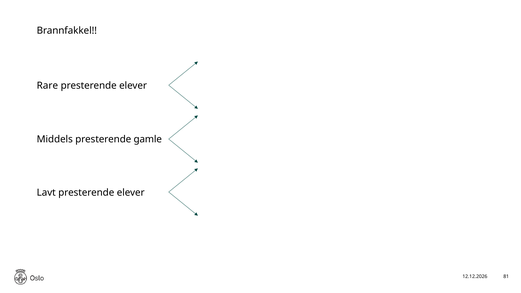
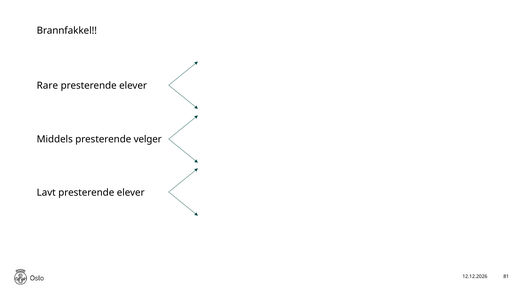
gamle: gamle -> velger (148, 139)
